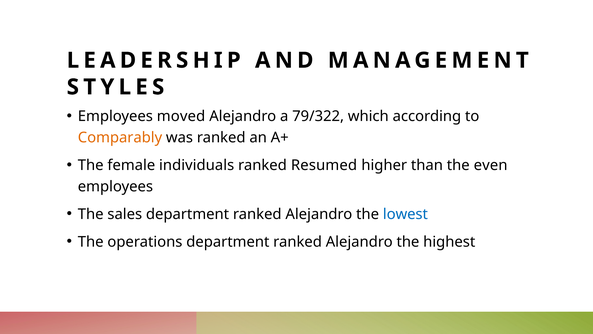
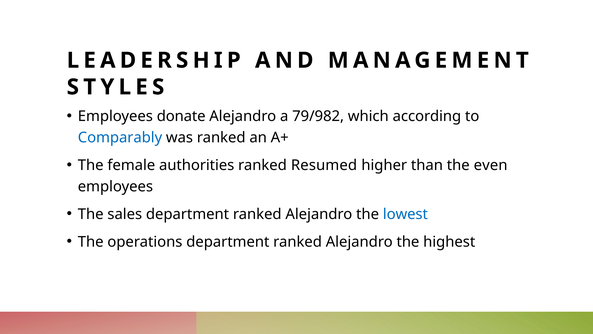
moved: moved -> donate (181, 116)
79/322: 79/322 -> 79/982 (318, 116)
Comparably colour: orange -> blue (120, 138)
individuals: individuals -> authorities (197, 165)
